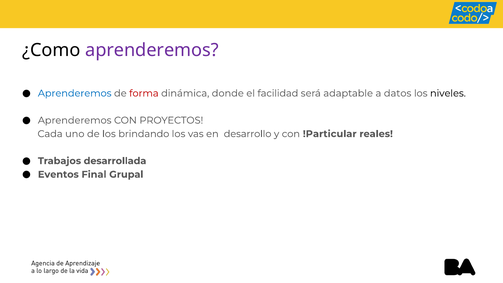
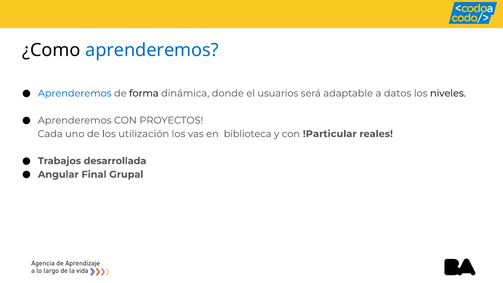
aprenderemos colour: purple -> blue (152, 50)
forma colour: red -> black (144, 93)
facilidad: facilidad -> usuarios (278, 93)
brindando: brindando -> utilización (144, 134)
desarrollo: desarrollo -> biblioteca (248, 134)
Eventos: Eventos -> Angular (58, 174)
